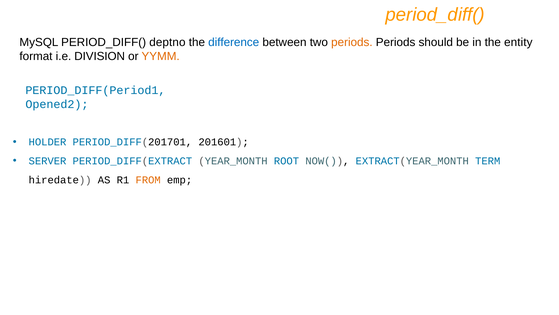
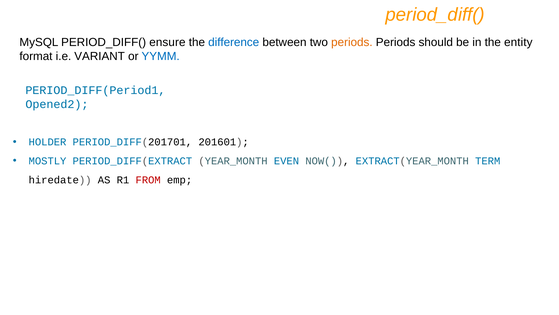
deptno: deptno -> ensure (167, 42)
DIVISION: DIVISION -> VARIANT (100, 56)
YYMM colour: orange -> blue (161, 56)
SERVER: SERVER -> MOSTLY (48, 161)
ROOT: ROOT -> EVEN (286, 161)
FROM colour: orange -> red (148, 180)
